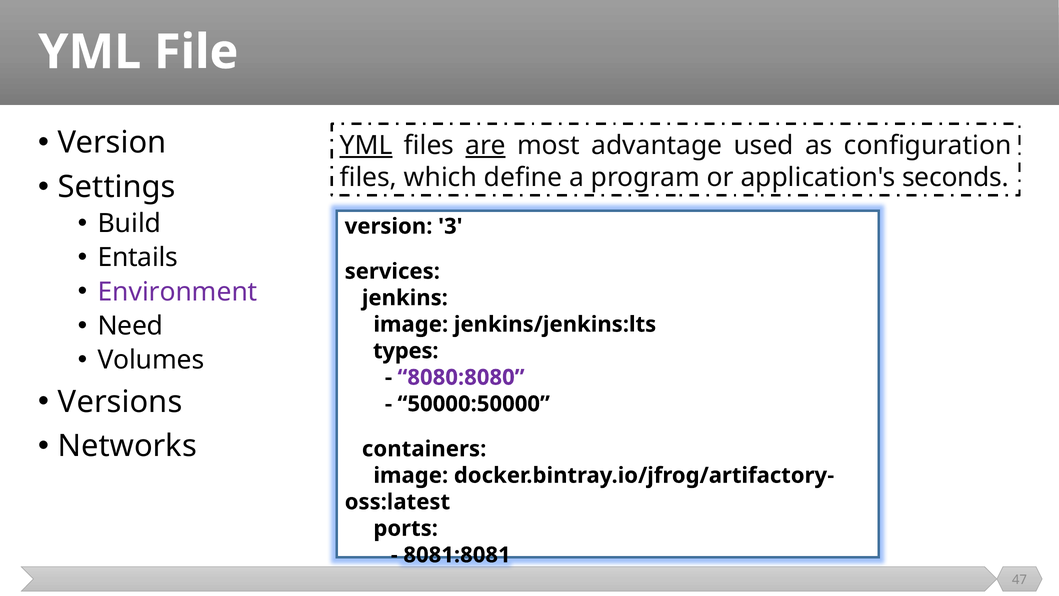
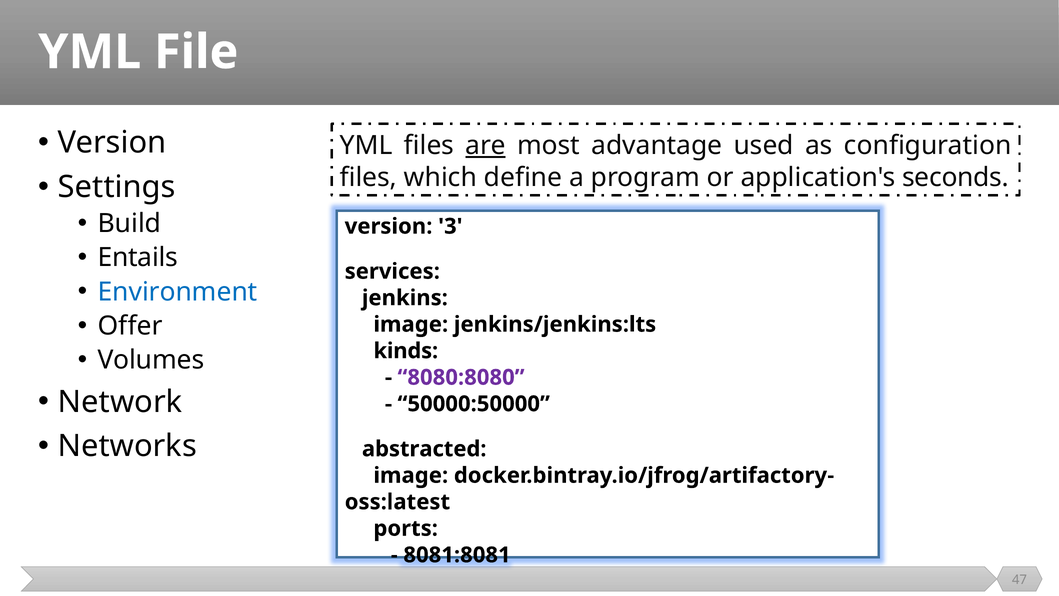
YML underline: present -> none (366, 146)
Environment colour: purple -> blue (178, 292)
Need: Need -> Offer (130, 326)
types: types -> kinds (406, 351)
Versions: Versions -> Network (120, 402)
containers: containers -> abstracted (424, 449)
